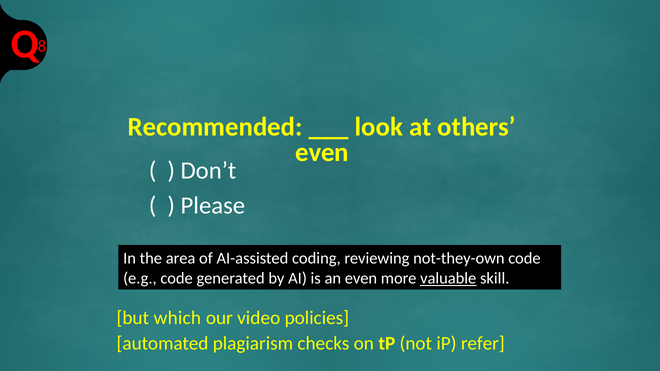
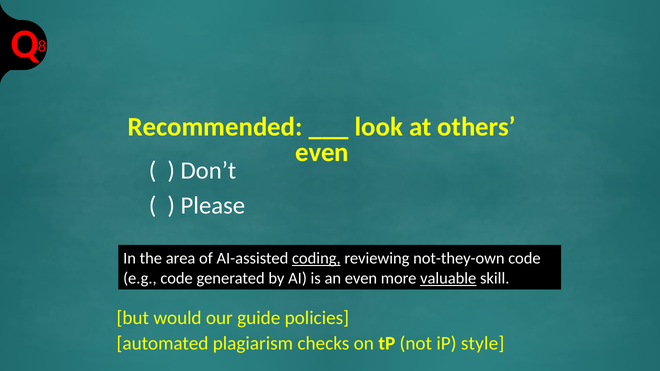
coding underline: none -> present (316, 259)
which: which -> would (177, 318)
video: video -> guide (259, 318)
refer: refer -> style (483, 344)
